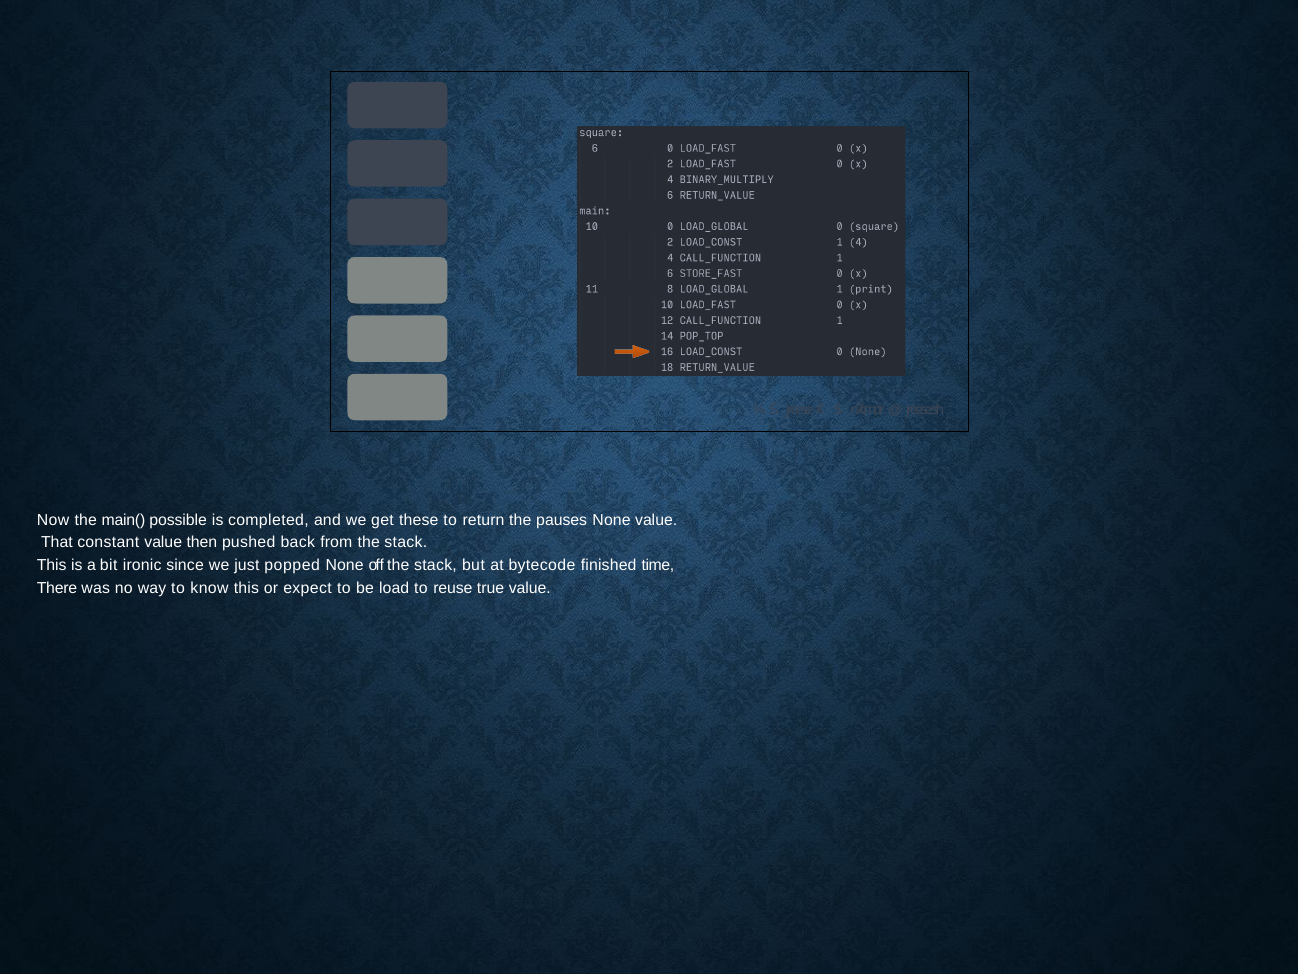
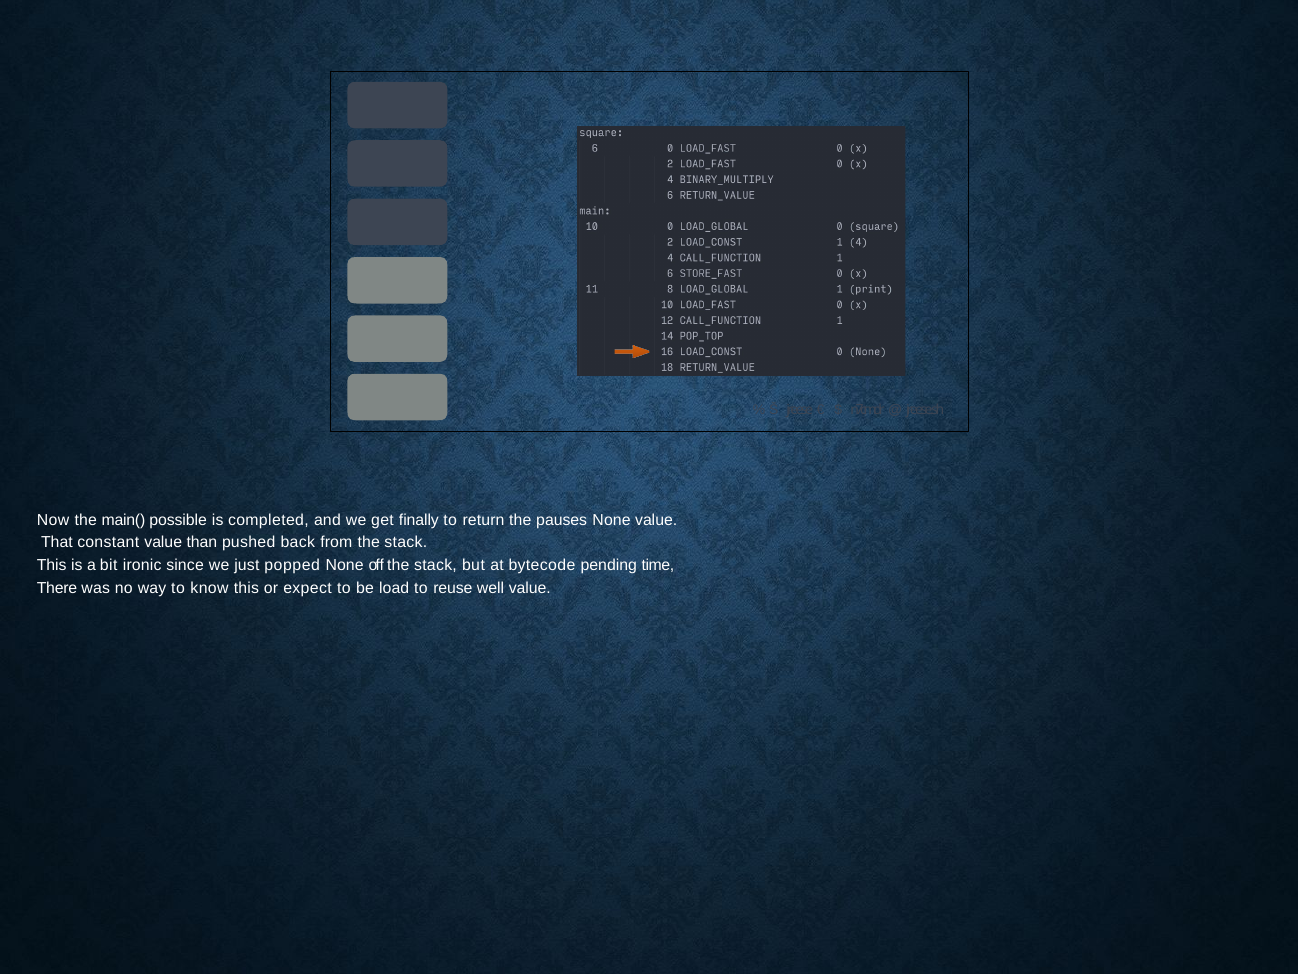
these: these -> finally (419, 520)
then: then -> than (202, 542)
finished: finished -> pending (609, 565)
true: true -> well (491, 588)
